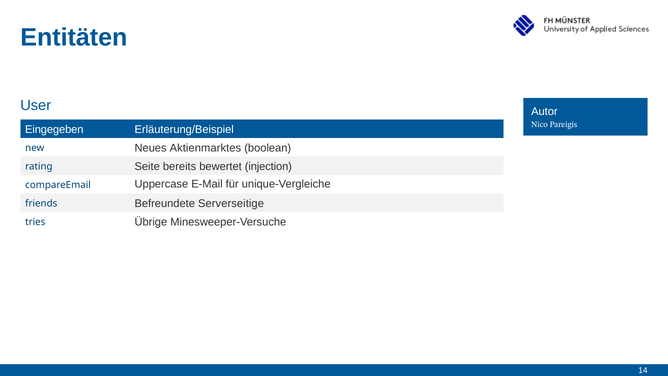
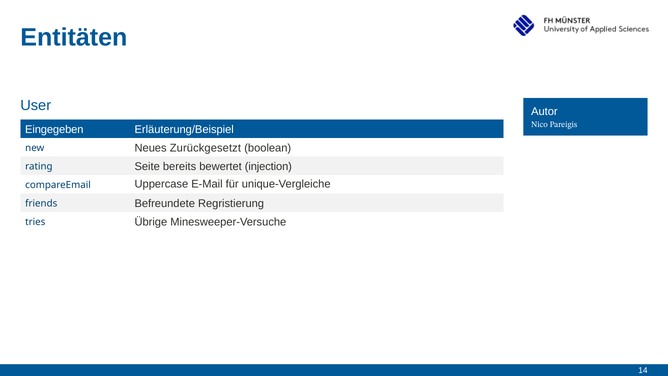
Aktienmarktes: Aktienmarktes -> Zurückgesetzt (205, 148)
Serverseitige: Serverseitige -> Regristierung (231, 203)
